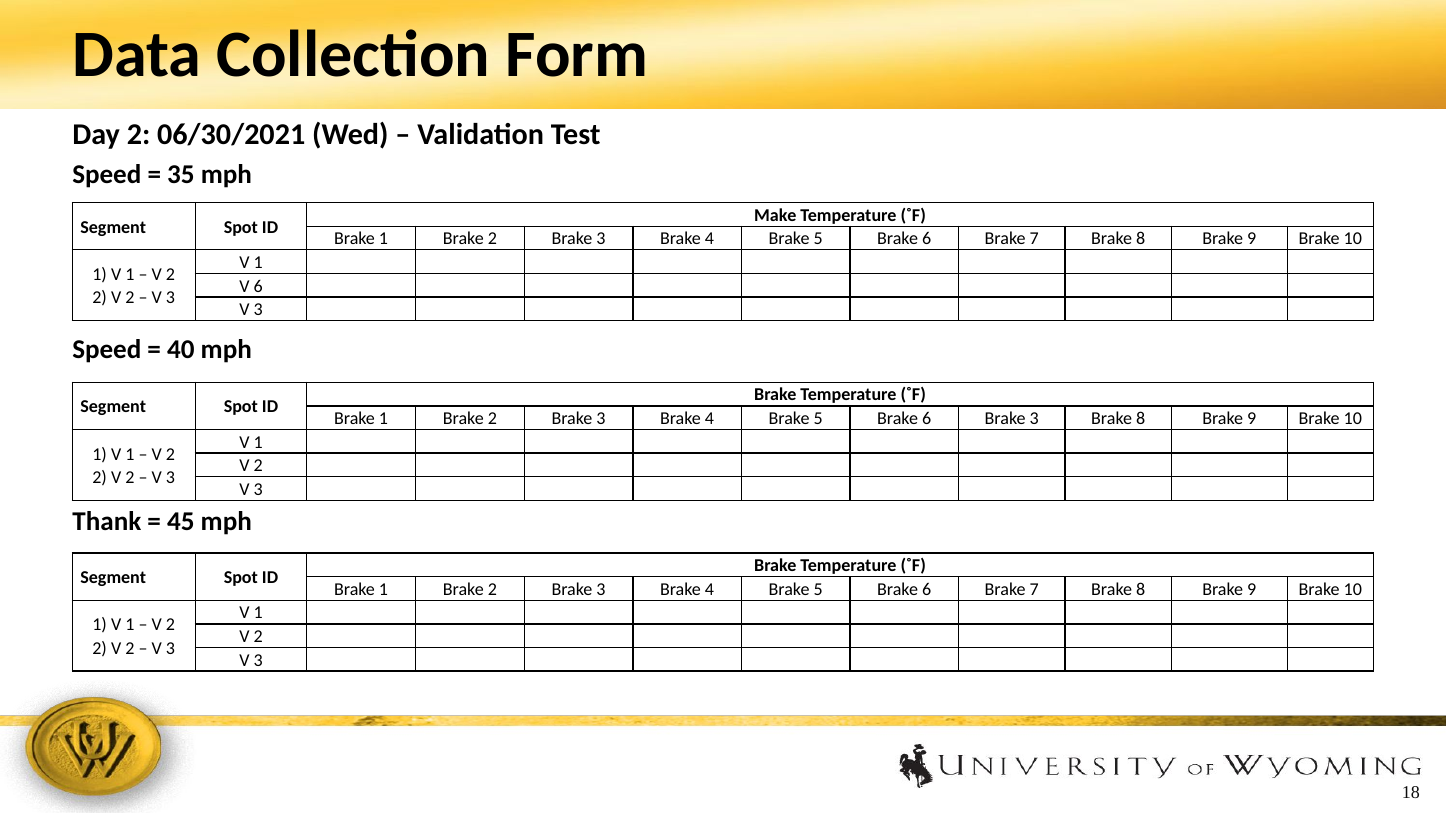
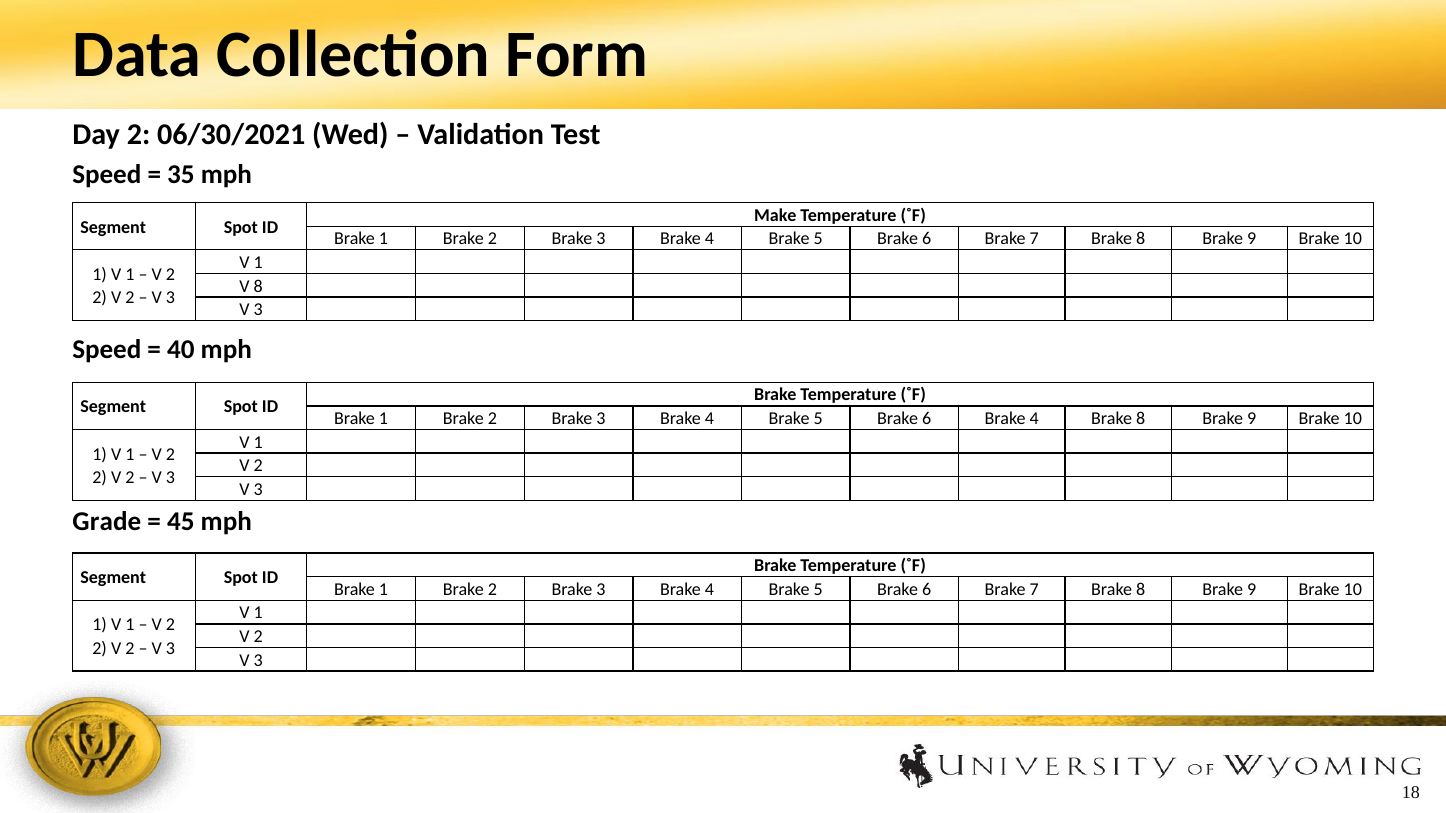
V 6: 6 -> 8 (258, 286)
6 Brake 3: 3 -> 4 (1034, 419)
Thank: Thank -> Grade (107, 522)
